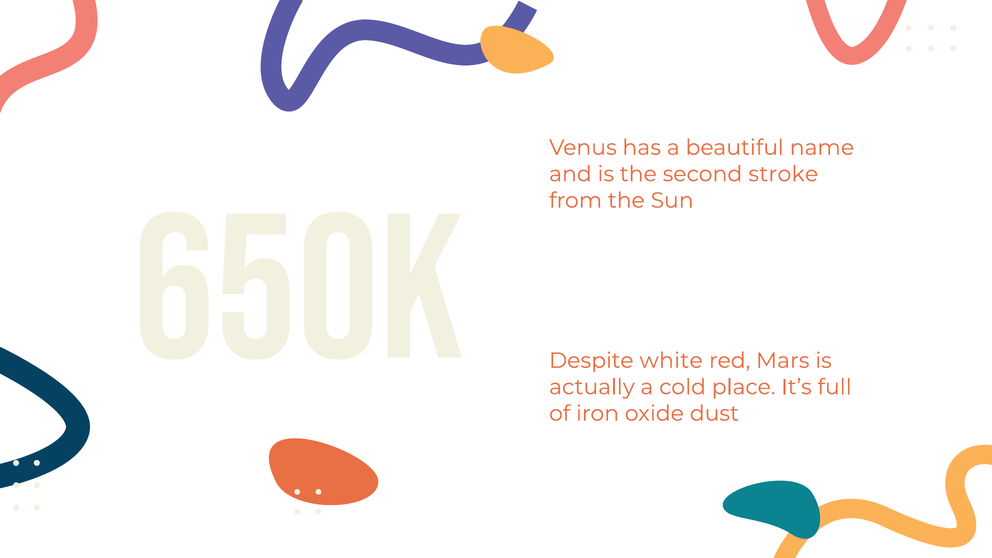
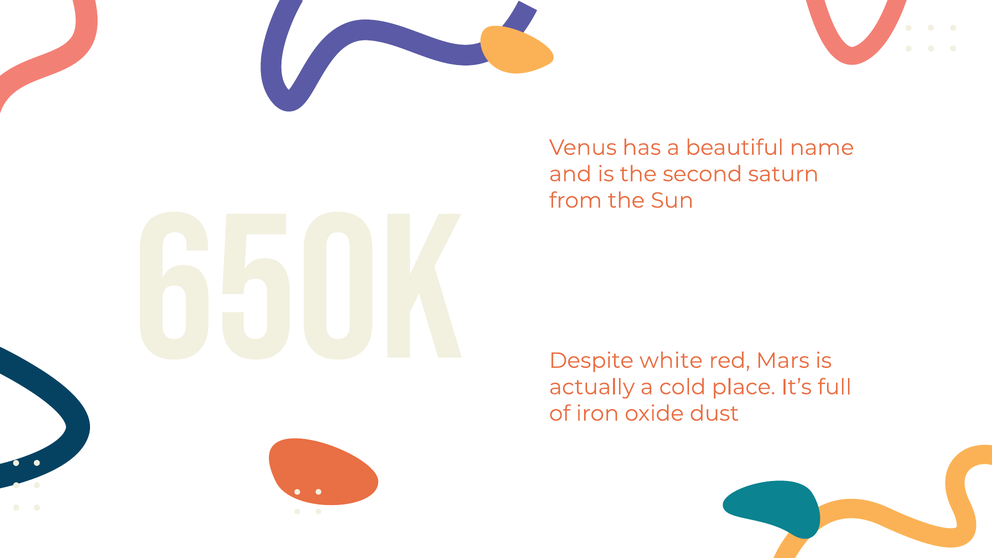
stroke: stroke -> saturn (783, 174)
